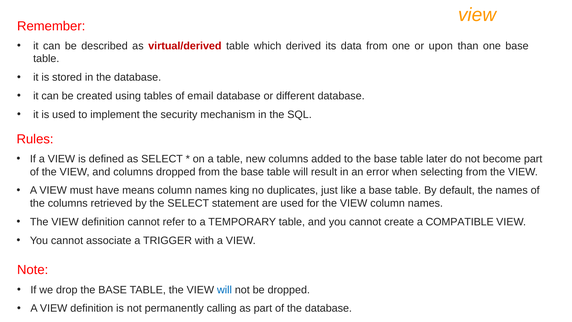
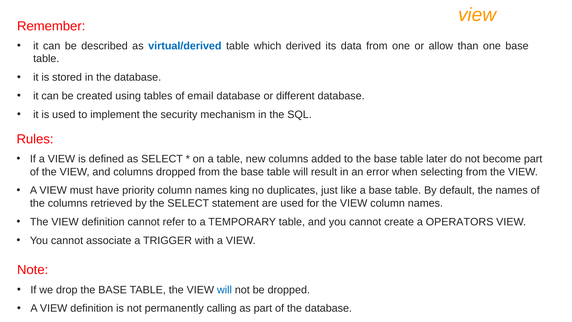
virtual/derived colour: red -> blue (185, 46)
upon: upon -> allow (441, 46)
means: means -> priority (138, 190)
COMPATIBLE: COMPATIBLE -> OPERATORS (460, 222)
